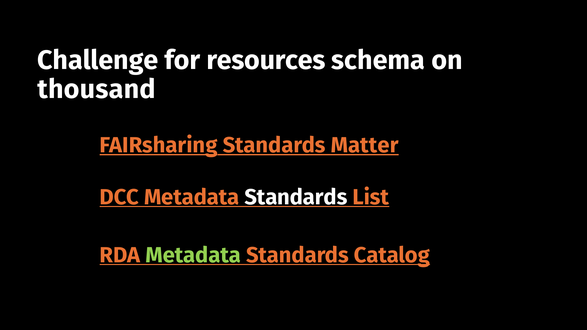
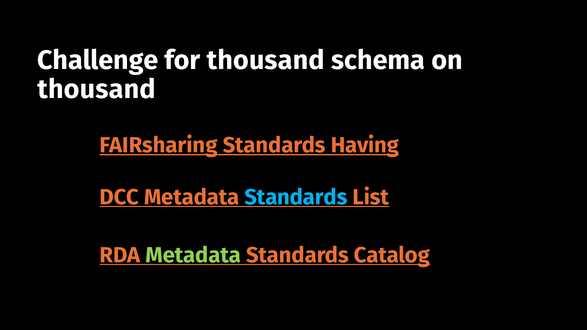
for resources: resources -> thousand (266, 60)
Matter: Matter -> Having (365, 145)
Standards colour: white -> light blue (296, 197)
